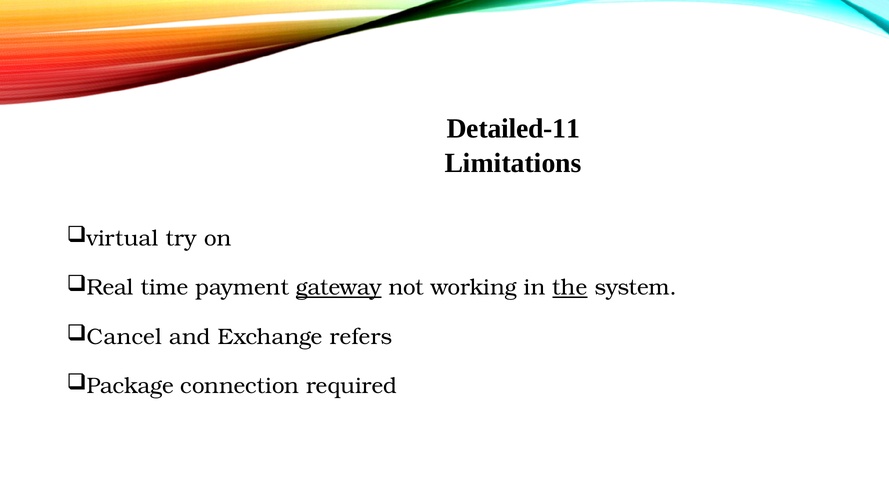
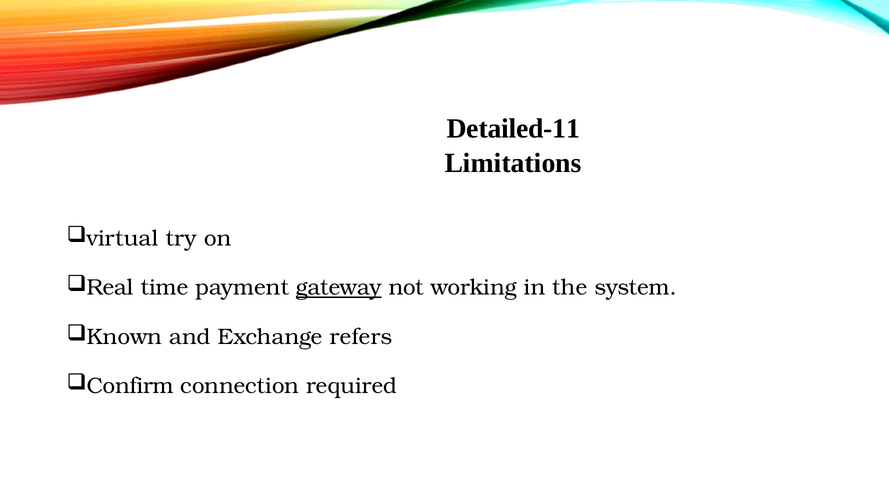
the underline: present -> none (570, 288)
Cancel: Cancel -> Known (124, 337)
Package: Package -> Confirm (130, 386)
